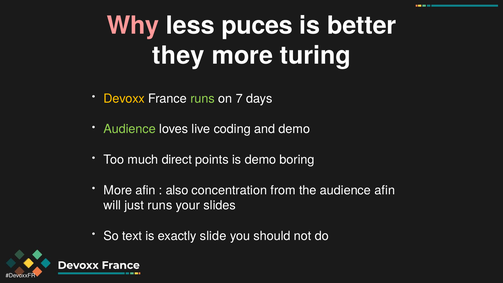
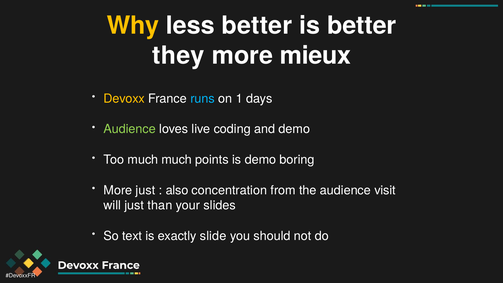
Why colour: pink -> yellow (133, 25)
less puces: puces -> better (257, 25)
turing: turing -> mieux (316, 55)
runs colour: light green -> light blue (203, 99)
7: 7 -> 1 (239, 99)
much direct: direct -> much (177, 160)
More afin: afin -> just (145, 190)
audience afin: afin -> visit (385, 190)
just runs: runs -> than (160, 205)
